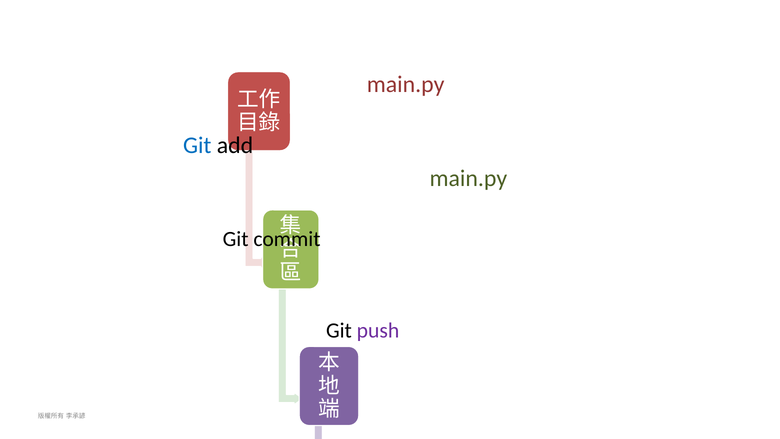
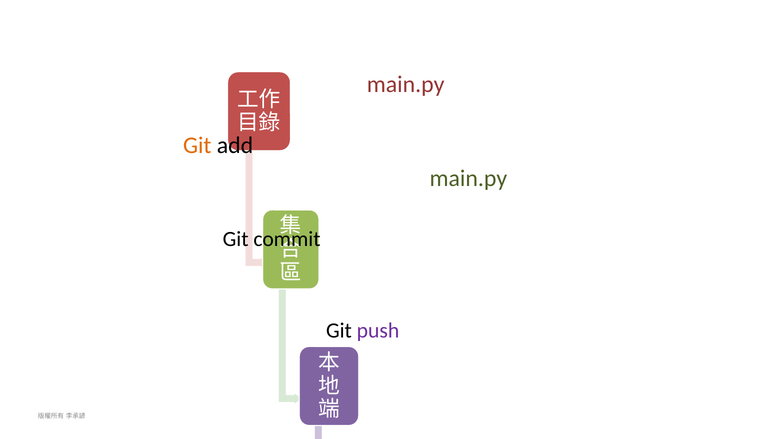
Git colour: blue -> orange (197, 145)
